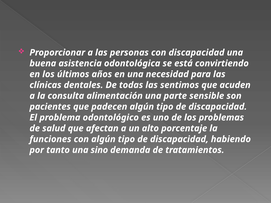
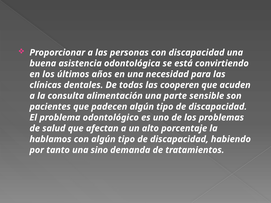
sentimos: sentimos -> cooperen (180, 85)
funciones: funciones -> hablamos (50, 139)
